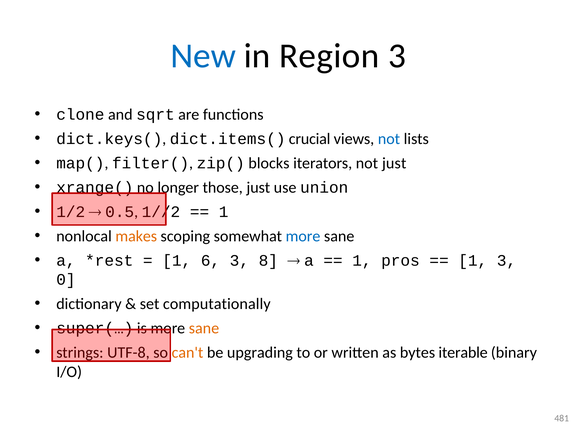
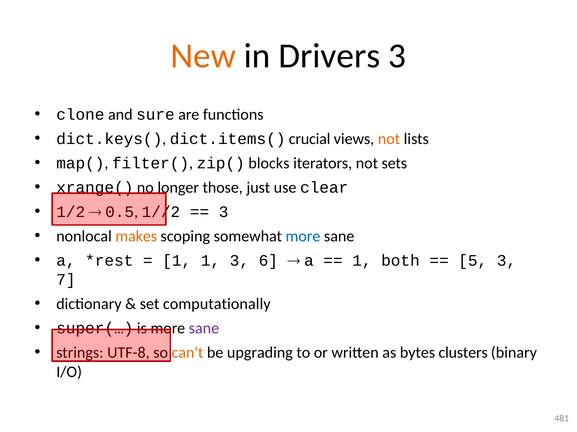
New colour: blue -> orange (203, 56)
Region: Region -> Drivers (329, 56)
sqrt: sqrt -> sure (155, 115)
not colour: blue -> orange (389, 139)
not just: just -> sets (394, 163)
union: union -> clear (324, 188)
1: 1 -> 3 (224, 212)
1 6: 6 -> 1 (210, 261)
8: 8 -> 6 (268, 261)
pros: pros -> both (400, 261)
1: 1 -> 5 (473, 261)
0: 0 -> 7 (66, 280)
sane colour: orange -> purple (204, 329)
iterable: iterable -> clusters (463, 353)
